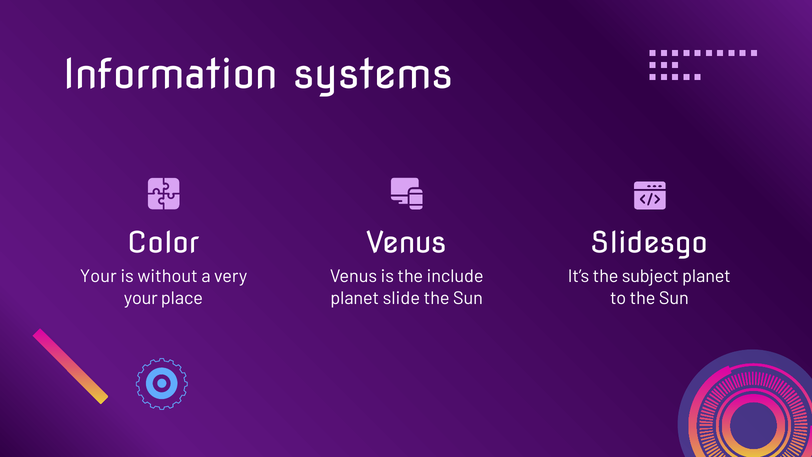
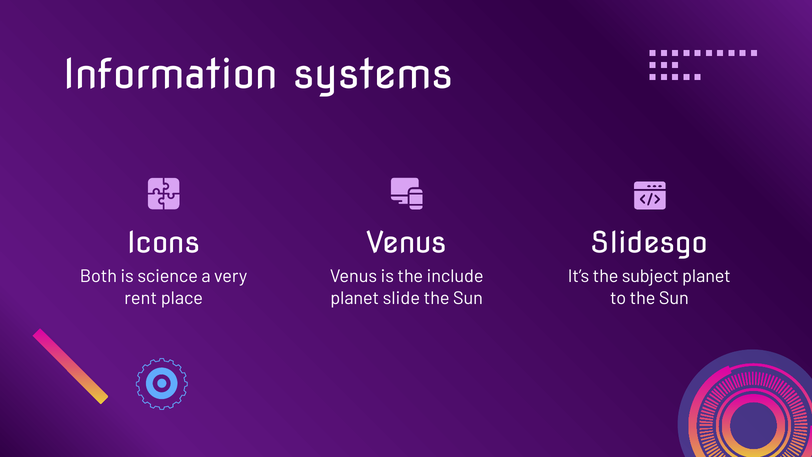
Color: Color -> Icons (164, 243)
Your: Your -> Both (98, 276)
without: without -> science (168, 276)
your: your -> rent (141, 298)
